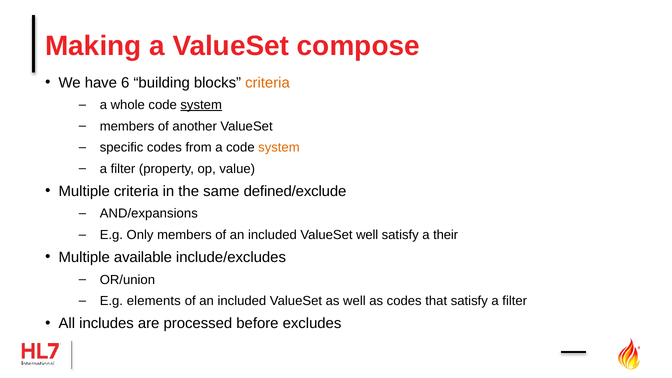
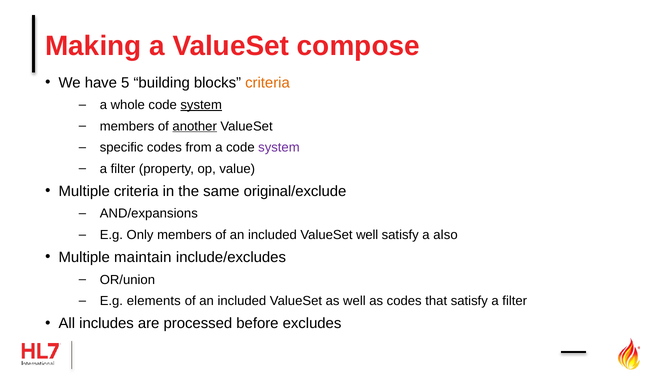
6: 6 -> 5 (125, 83)
another underline: none -> present (195, 126)
system colour: orange -> purple (279, 147)
defined/exclude: defined/exclude -> original/exclude (295, 191)
their: their -> also (446, 235)
available: available -> maintain (143, 257)
